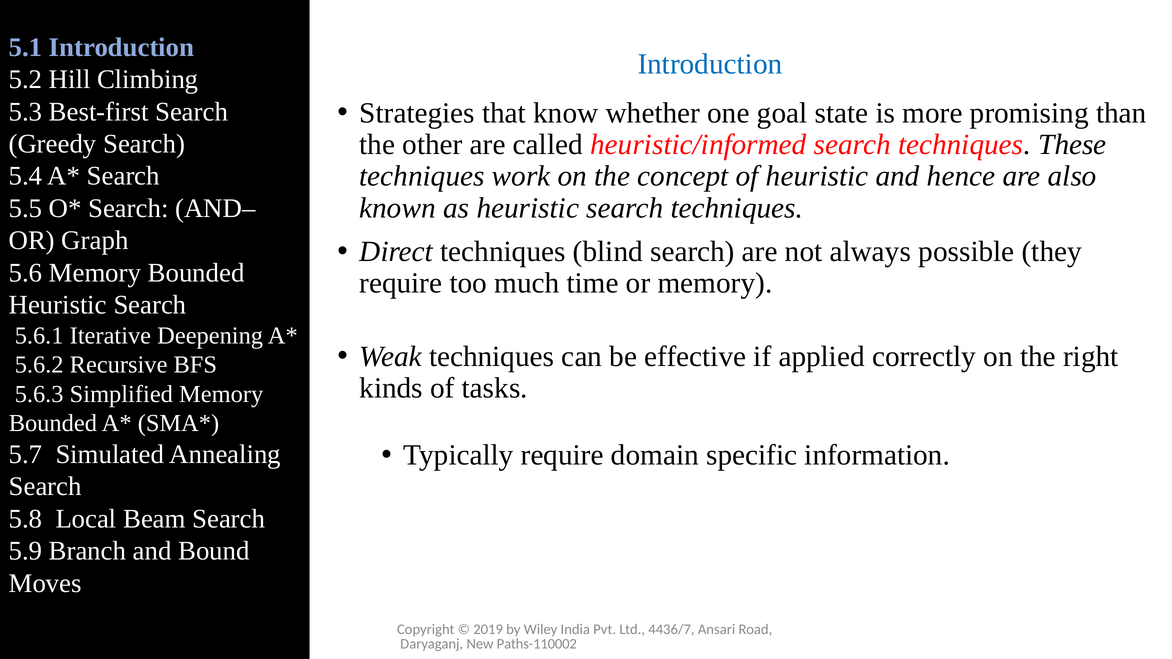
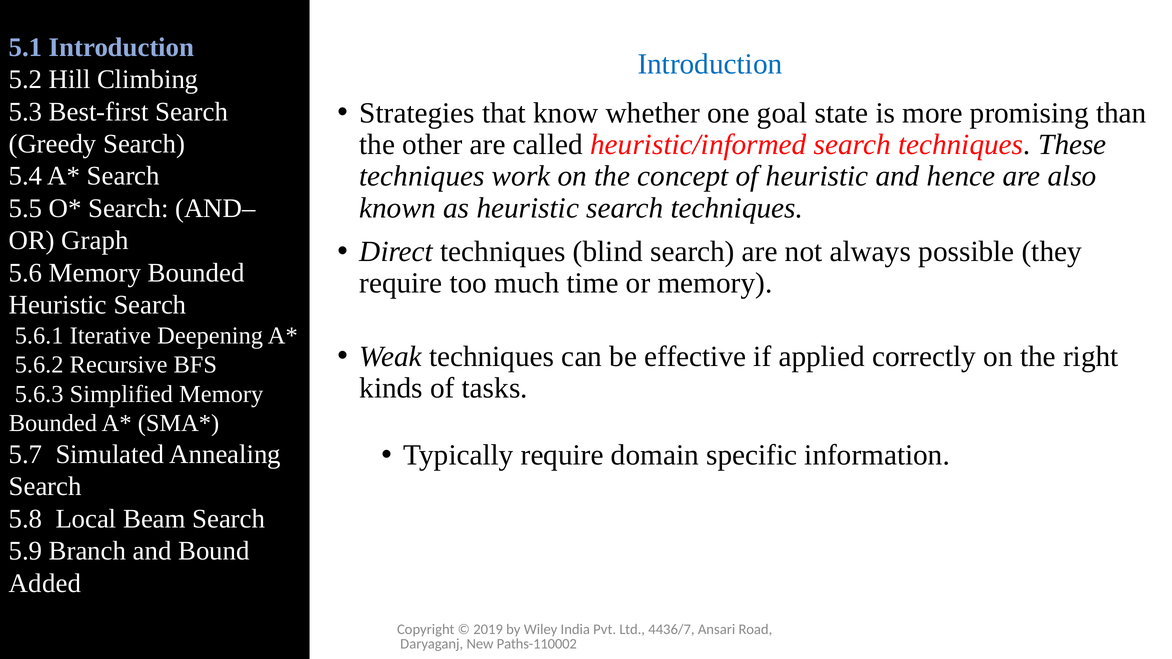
Moves: Moves -> Added (45, 583)
